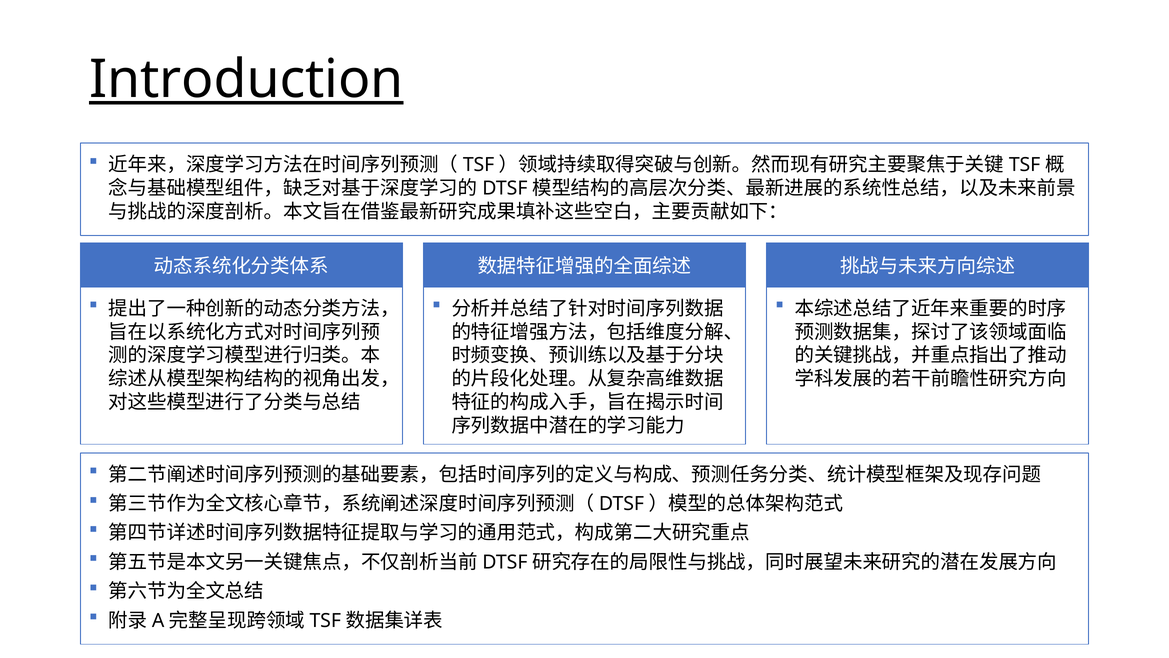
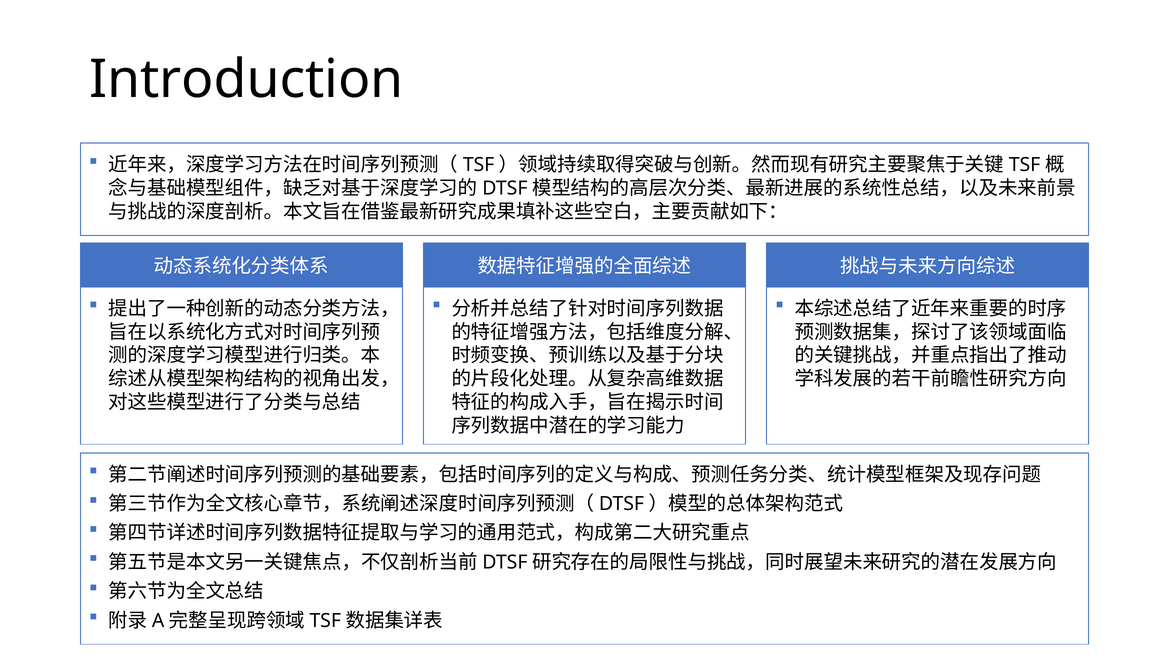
Introduction underline: present -> none (246, 80)
